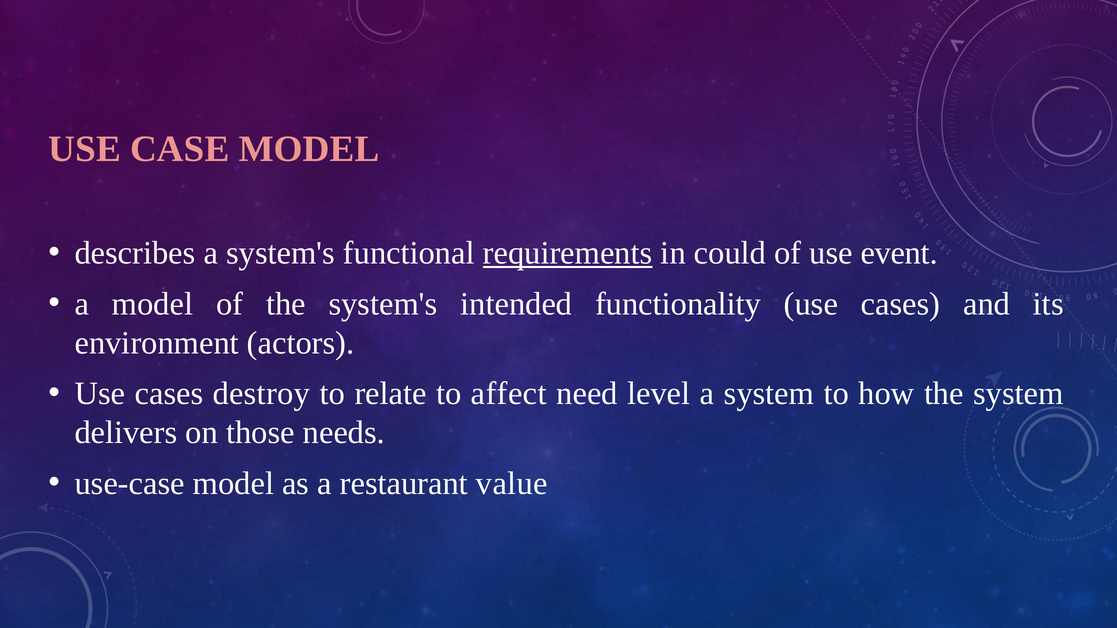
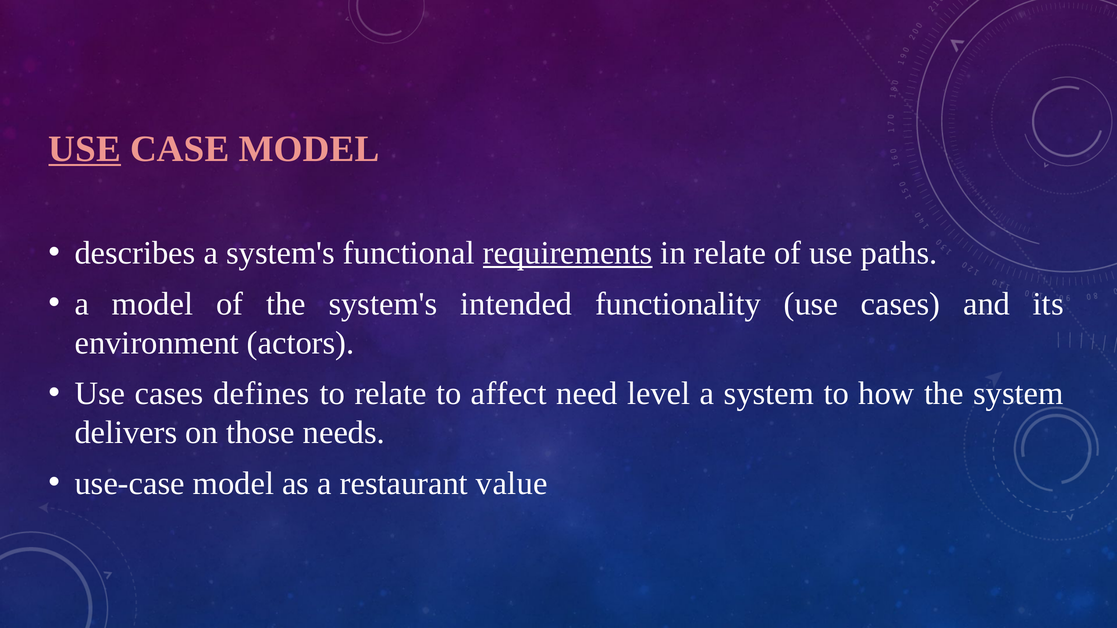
USE underline: none -> present (85, 149)
in could: could -> relate (730, 253)
event: event -> paths (899, 253)
destroy: destroy -> defines (261, 394)
